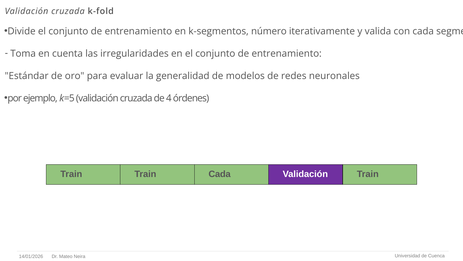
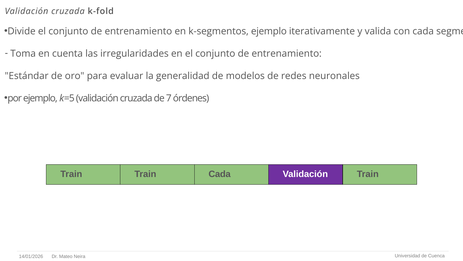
k-segmentos número: número -> ejemplo (269, 31)
4: 4 -> 7 (169, 98)
